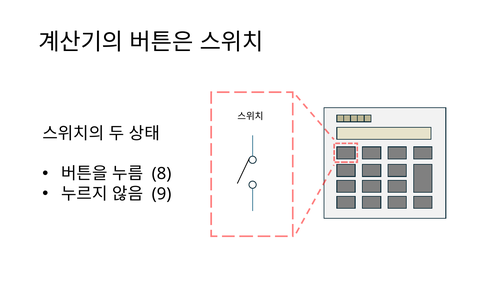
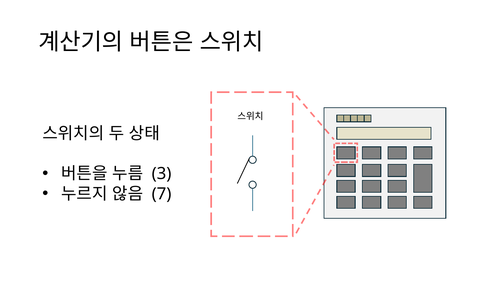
8: 8 -> 3 (162, 174)
9: 9 -> 7 (162, 194)
